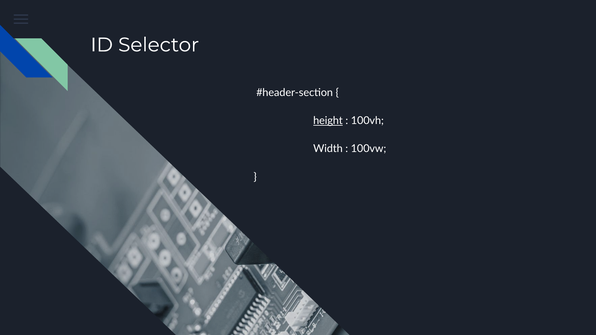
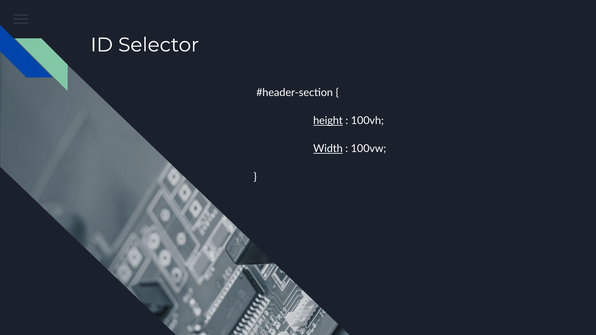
Width underline: none -> present (328, 149)
